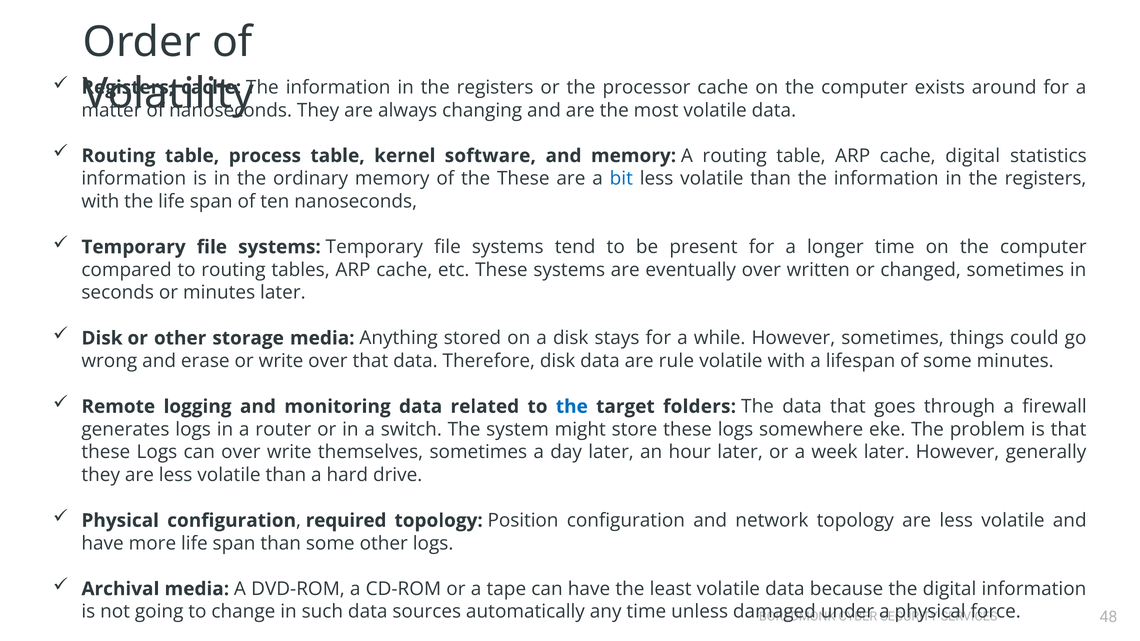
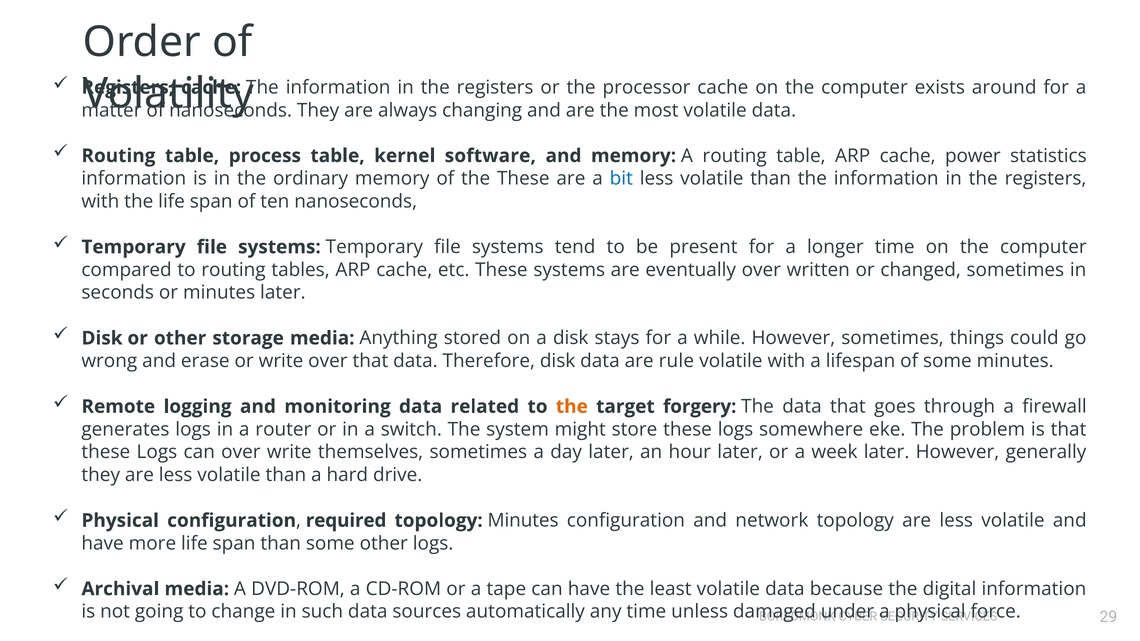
cache digital: digital -> power (973, 156)
the colour: blue -> orange (572, 407)
folders: folders -> forgery (700, 407)
topology Position: Position -> Minutes (523, 521)
48: 48 -> 29 (1108, 617)
